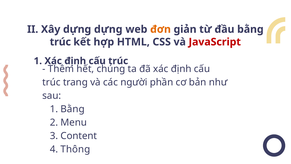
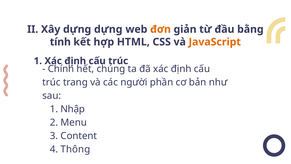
trúc: trúc -> tính (60, 42)
JavaScript colour: red -> orange (215, 42)
Thêm: Thêm -> Chính (61, 69)
1 Bằng: Bằng -> Nhập (73, 109)
